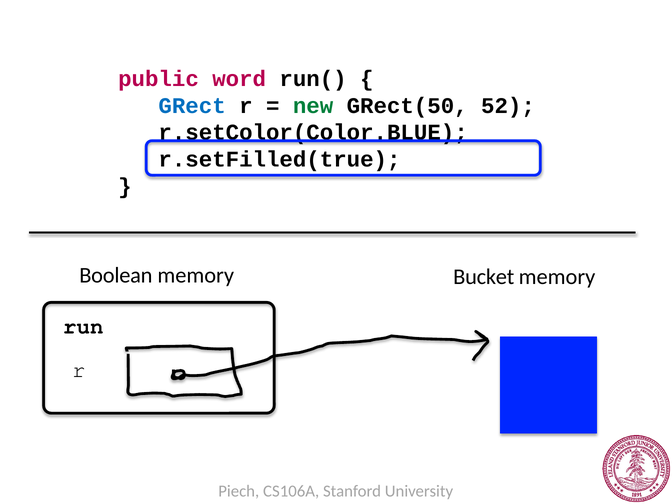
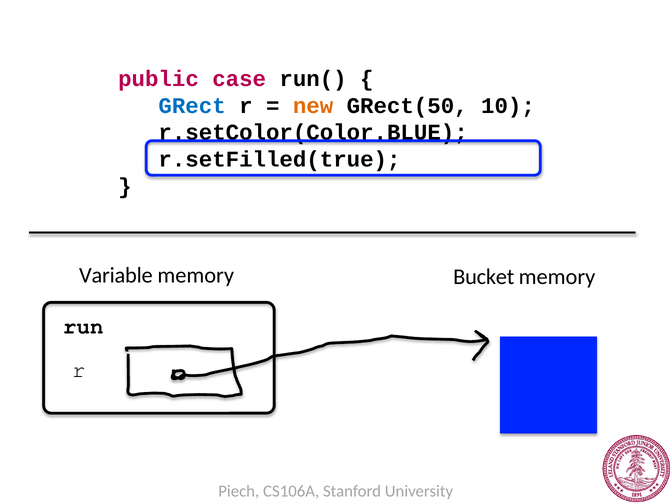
word: word -> case (239, 79)
new colour: green -> orange (313, 106)
52: 52 -> 10 (508, 106)
Boolean: Boolean -> Variable (116, 276)
